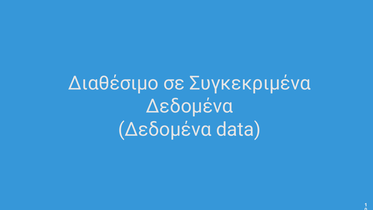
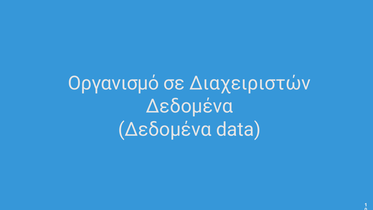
Διαθέσιμο: Διαθέσιμο -> Οργανισμό (113, 83)
Συγκεκριμένα: Συγκεκριμένα -> Διαχειριστών (250, 83)
